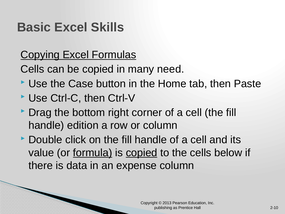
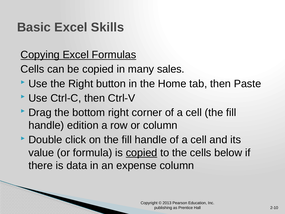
need: need -> sales (171, 69)
the Case: Case -> Right (81, 84)
formula underline: present -> none (93, 153)
